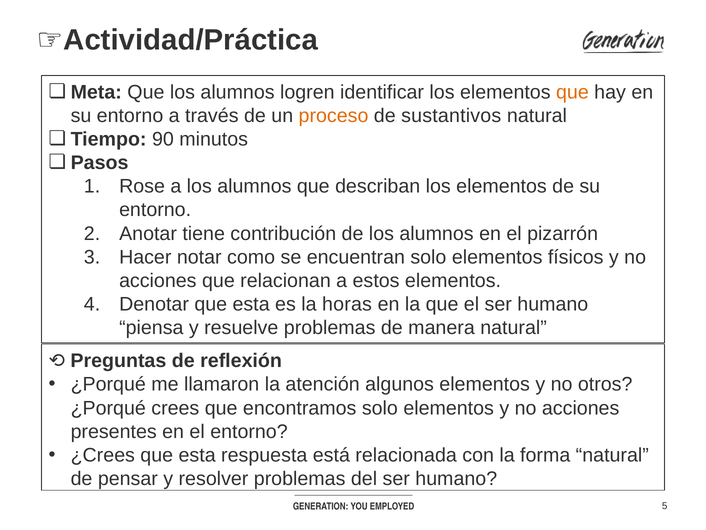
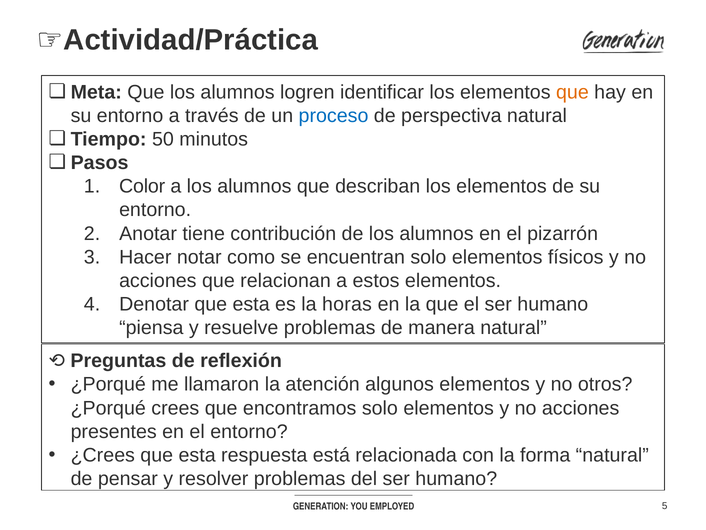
proceso colour: orange -> blue (334, 116)
sustantivos: sustantivos -> perspectiva (451, 116)
90: 90 -> 50 (163, 139)
Rose: Rose -> Color (142, 186)
